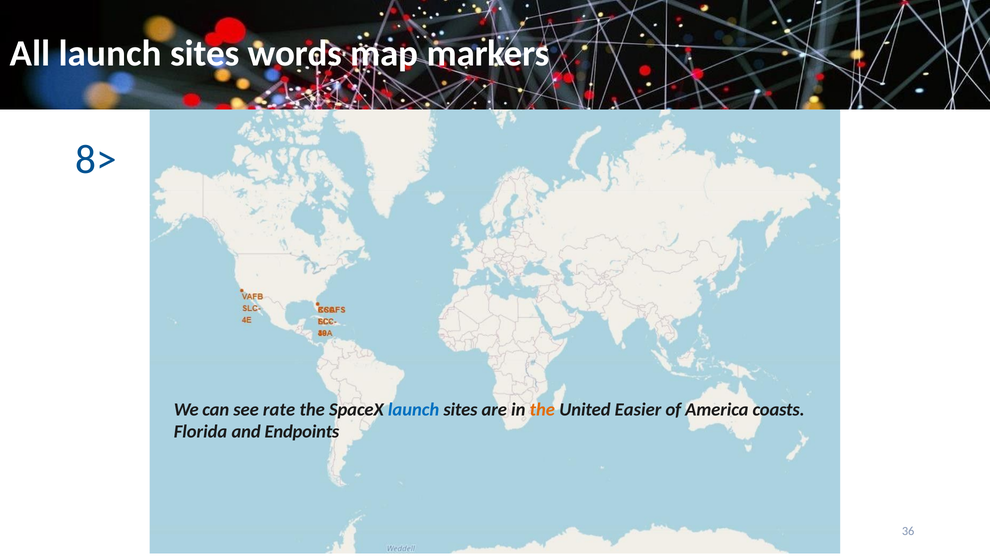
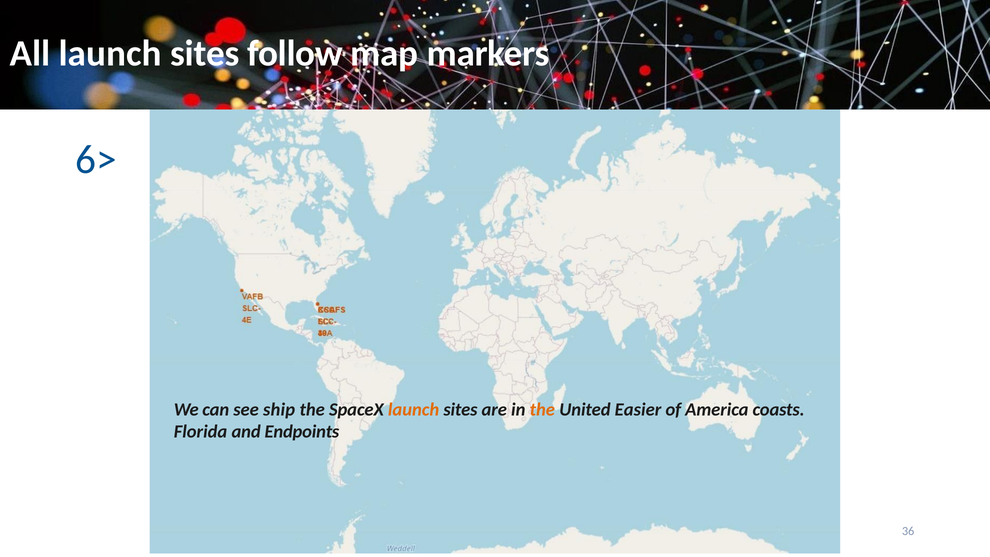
words: words -> follow (295, 53)
8>: 8> -> 6> (96, 160)
rate: rate -> ship (279, 409)
launch colour: blue -> orange (414, 409)
